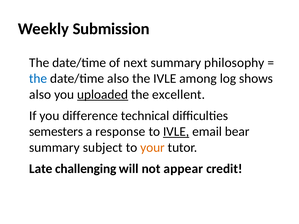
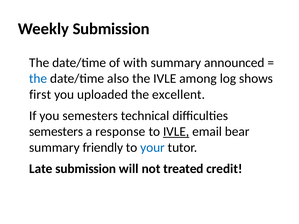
next: next -> with (135, 63)
philosophy: philosophy -> announced (234, 63)
also: also -> first (40, 95)
uploaded underline: present -> none (103, 95)
you difference: difference -> semesters (90, 116)
subject: subject -> friendly (103, 148)
your colour: orange -> blue (153, 148)
Late challenging: challenging -> submission (86, 169)
appear: appear -> treated (183, 169)
